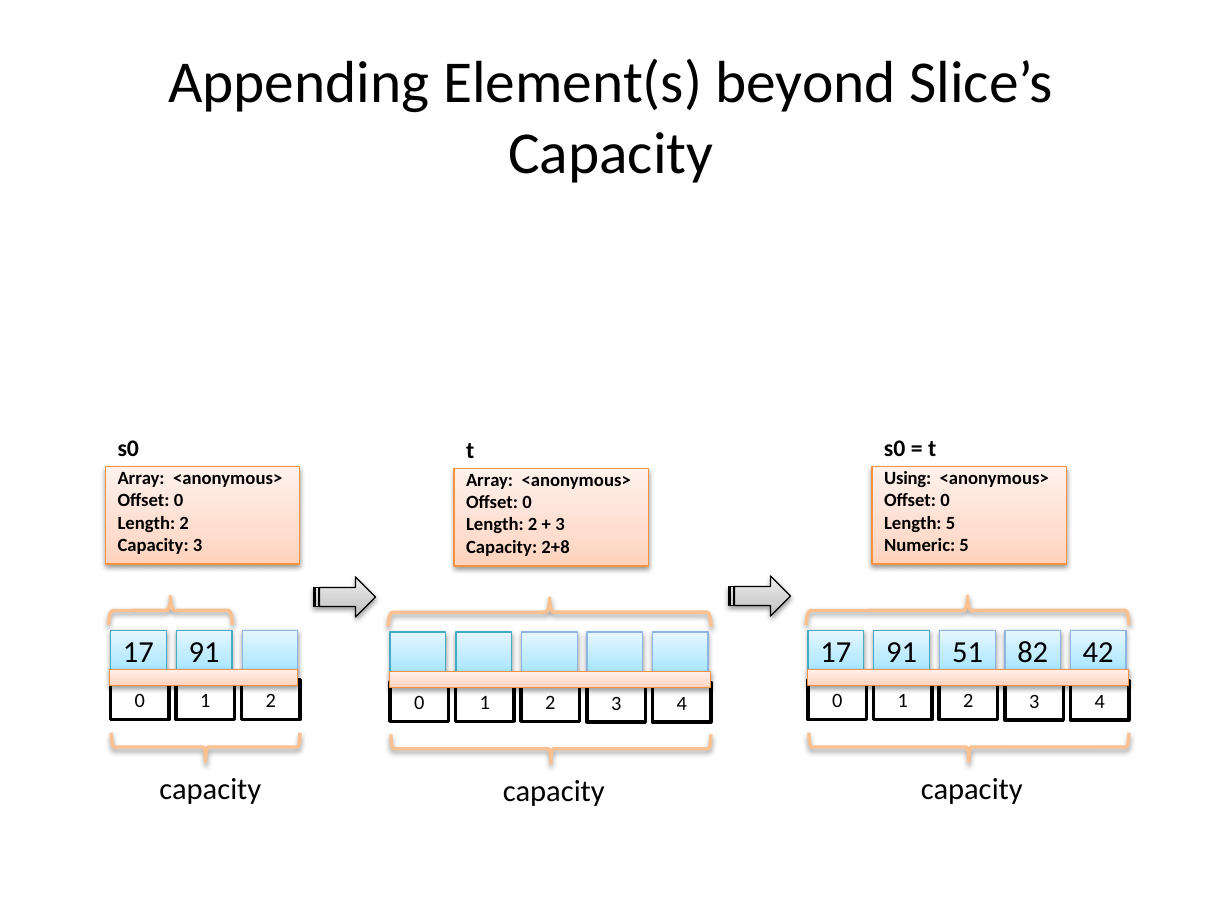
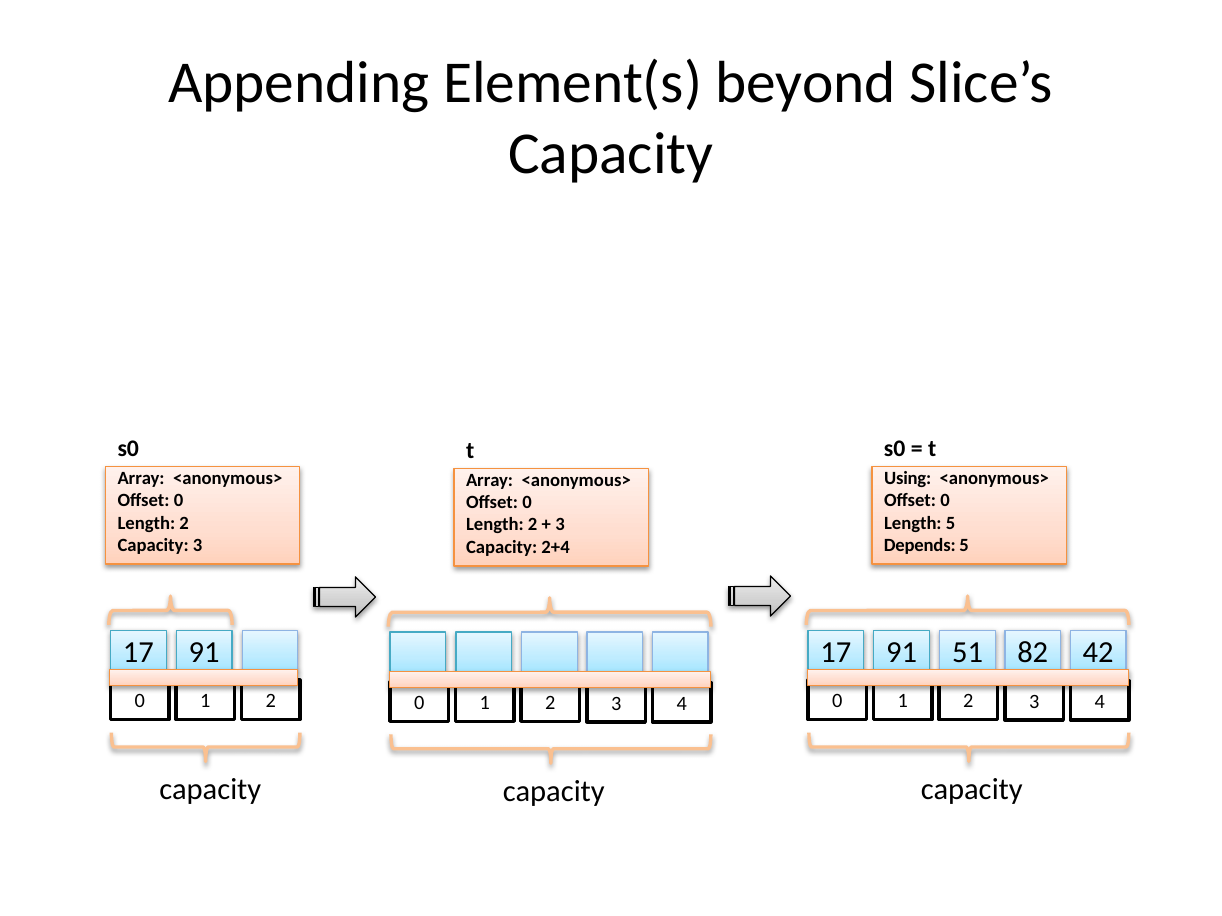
Numeric: Numeric -> Depends (920, 546)
2+8: 2+8 -> 2+4 (556, 547)
